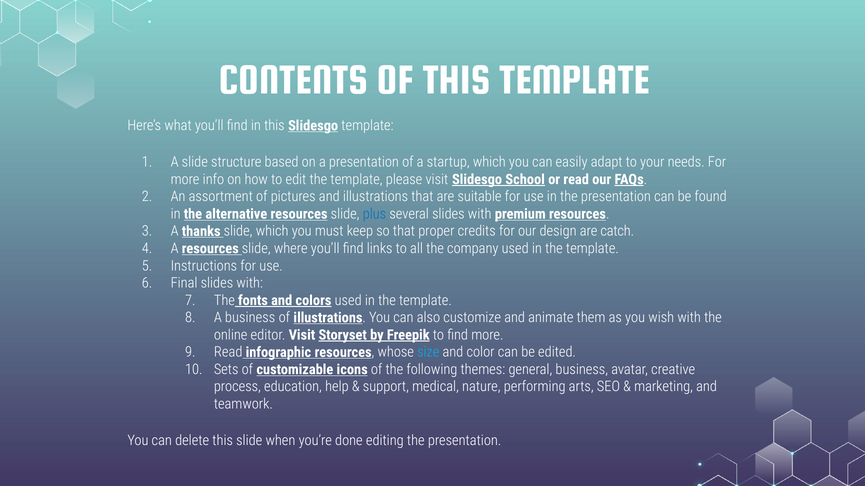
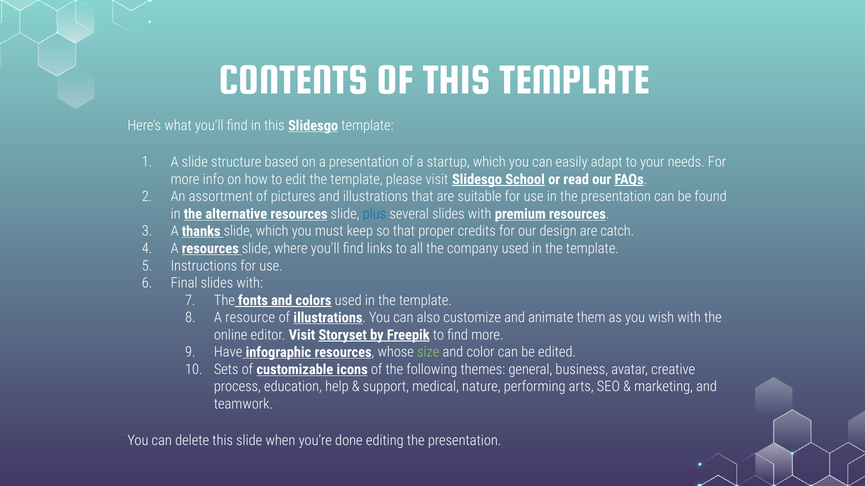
A business: business -> resource (250, 318)
Read: Read -> Have (228, 353)
size colour: light blue -> light green (428, 353)
